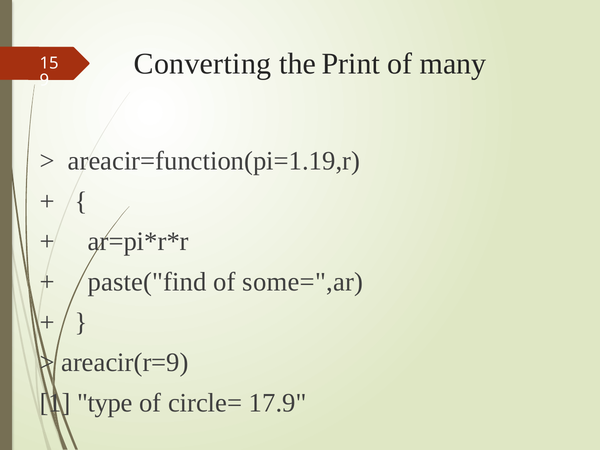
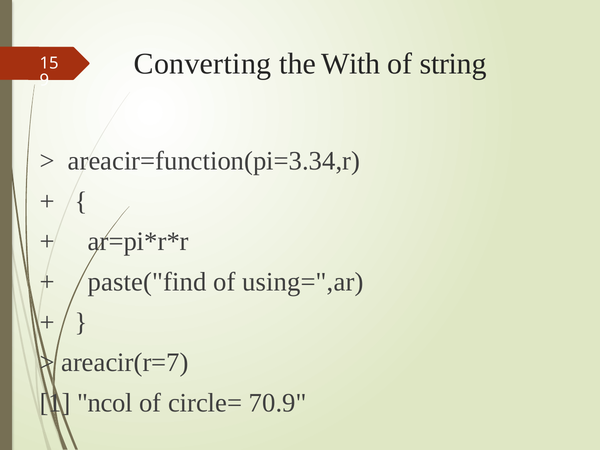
Print: Print -> With (351, 64)
many: many -> string (453, 64)
areacir=function(pi=1.19,r: areacir=function(pi=1.19,r -> areacir=function(pi=3.34,r (214, 161)
some=",ar: some=",ar -> using=",ar (303, 282)
areacir(r=9: areacir(r=9 -> areacir(r=7 (125, 363)
type: type -> ncol (105, 403)
17.9: 17.9 -> 70.9 (278, 403)
